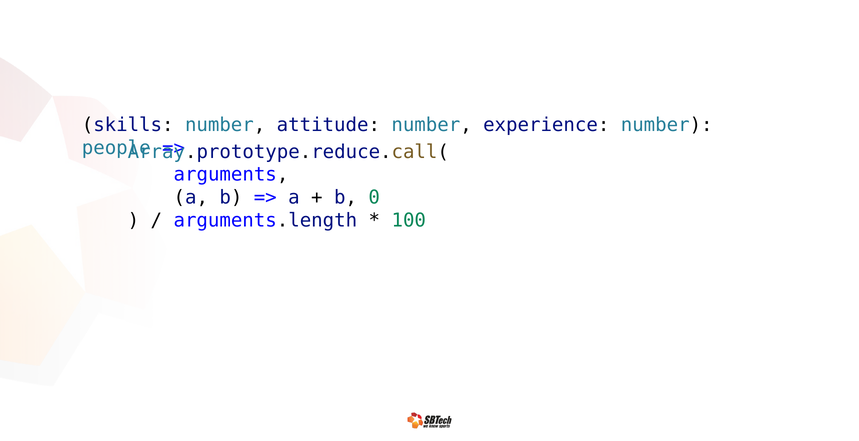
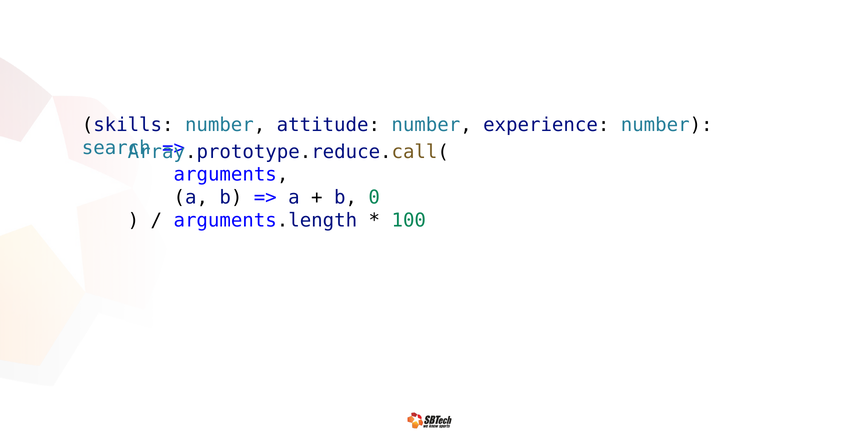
people: people -> search (116, 148)
